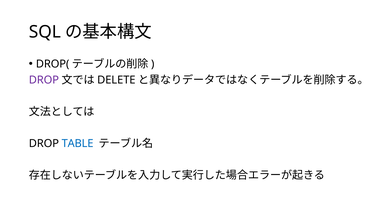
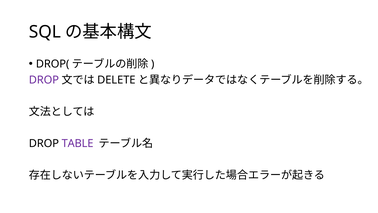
TABLE colour: blue -> purple (78, 143)
